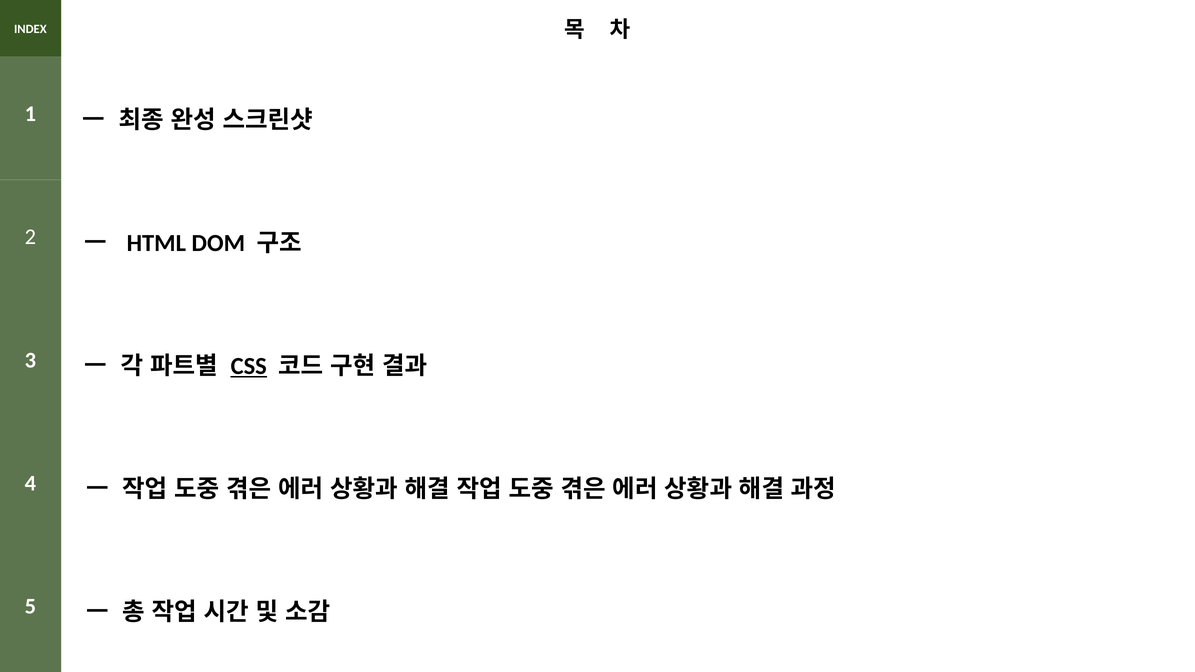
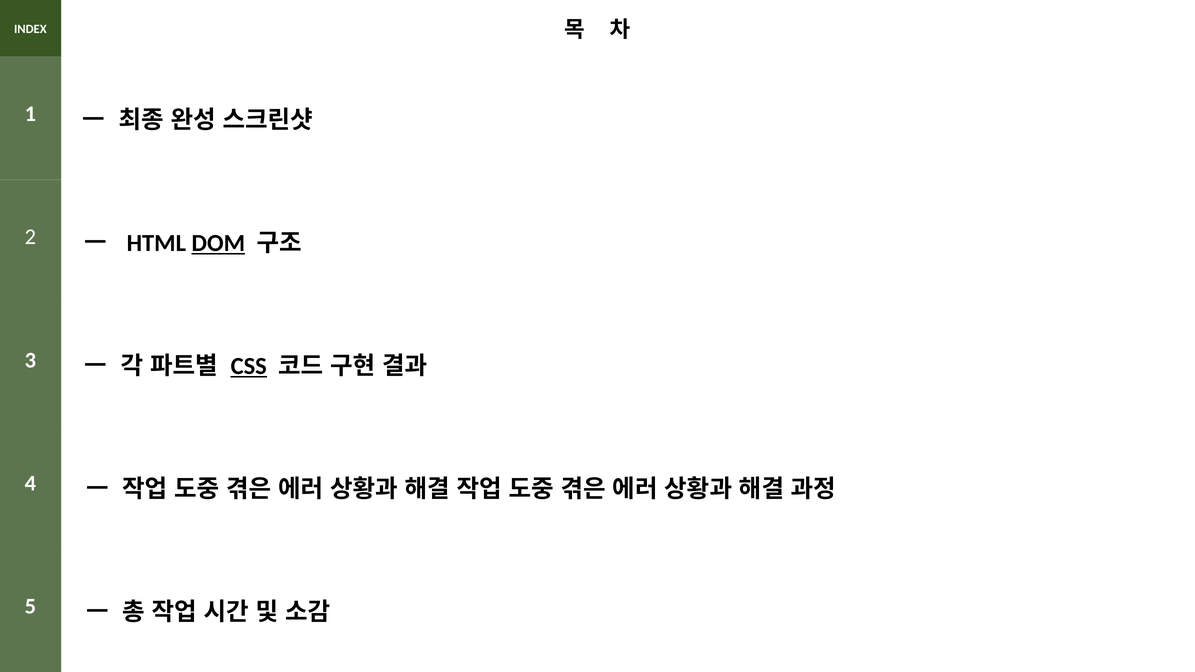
DOM underline: none -> present (218, 243)
